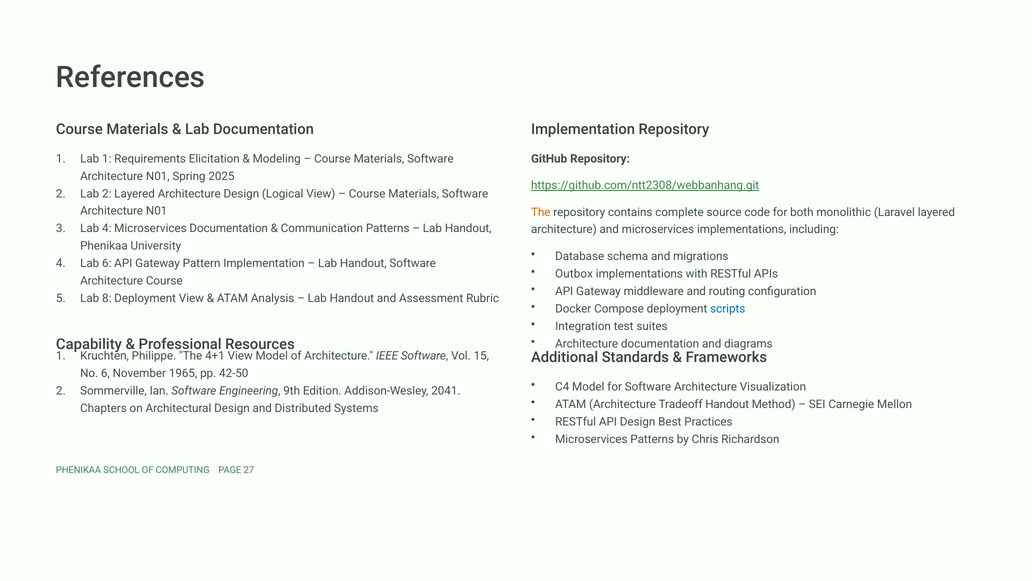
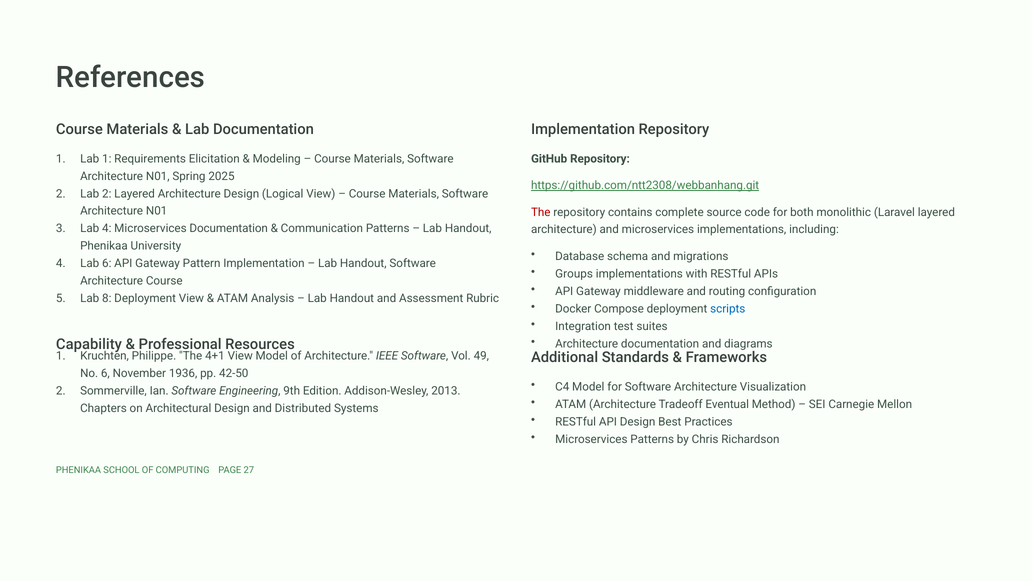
The colour: orange -> red (541, 212)
Outbox: Outbox -> Groups (574, 274)
15: 15 -> 49 (481, 356)
1965: 1965 -> 1936 (183, 373)
2041: 2041 -> 2013 (446, 391)
Tradeoff Handout: Handout -> Eventual (727, 404)
